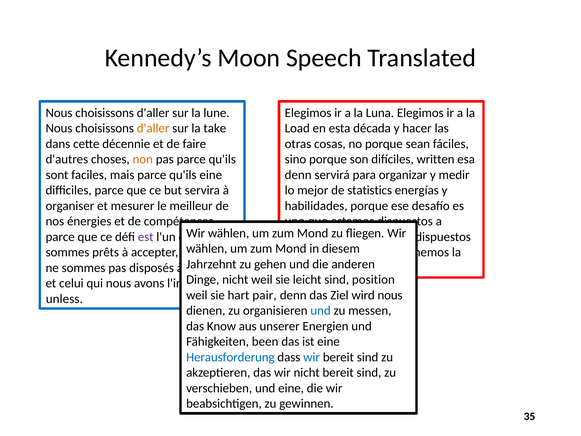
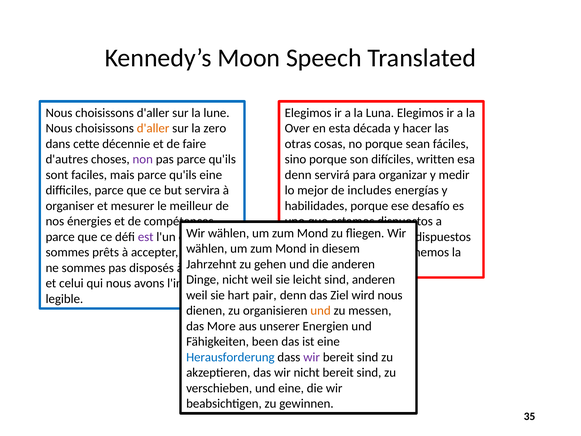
take: take -> zero (215, 128)
Load: Load -> Over (297, 128)
non colour: orange -> purple (143, 159)
statistics: statistics -> includes (370, 190)
sind position: position -> anderen (374, 280)
unless: unless -> legible (64, 299)
und colour: blue -> orange (321, 310)
Know: Know -> More (221, 326)
wir colour: blue -> purple (312, 357)
